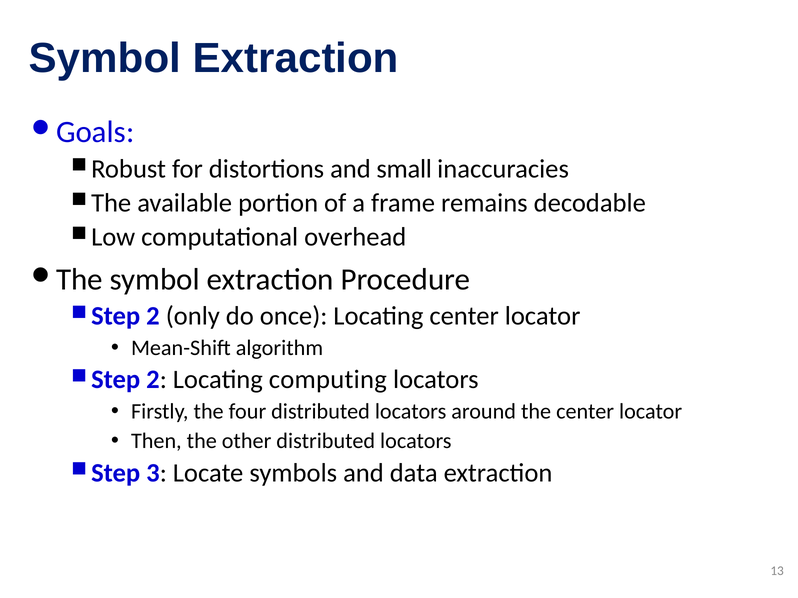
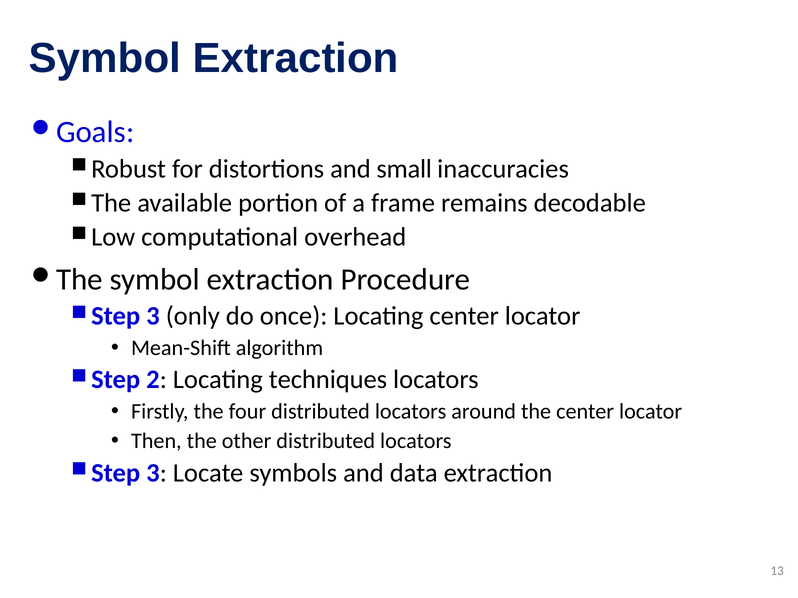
2: 2 -> 3 (153, 316)
computing: computing -> techniques (328, 380)
